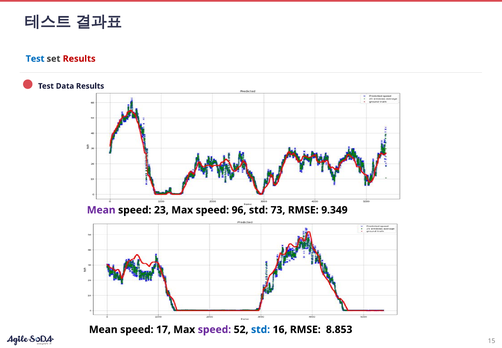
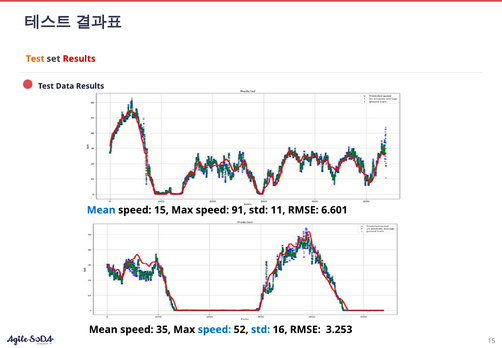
Test colour: blue -> orange (35, 59)
Mean colour: purple -> blue (101, 210)
speed 23: 23 -> 15 (161, 210)
96: 96 -> 91 (239, 210)
73: 73 -> 11 (278, 210)
9.349: 9.349 -> 6.601 (334, 210)
17: 17 -> 35 (163, 329)
speed colour: purple -> blue (214, 329)
8.853: 8.853 -> 3.253 (339, 329)
